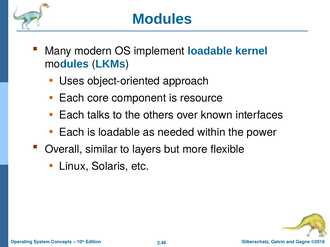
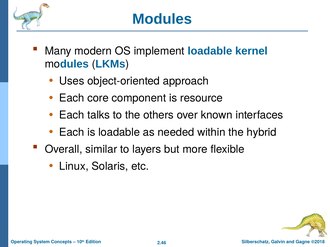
power: power -> hybrid (262, 132)
